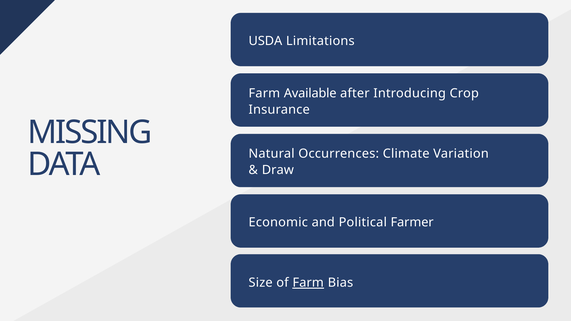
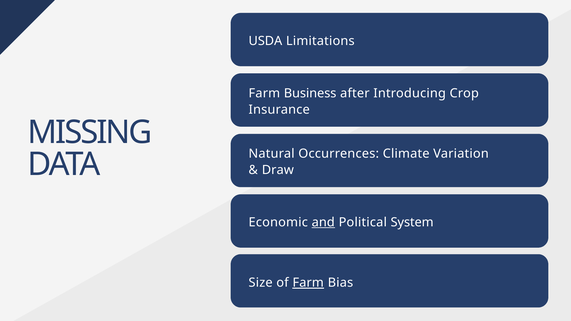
Available: Available -> Business (310, 93)
and underline: none -> present (323, 222)
Farmer: Farmer -> System (412, 222)
